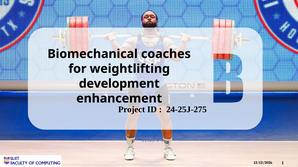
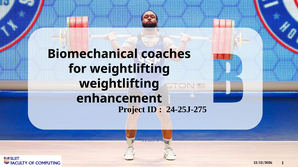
development: development -> weightlifting (119, 84)
